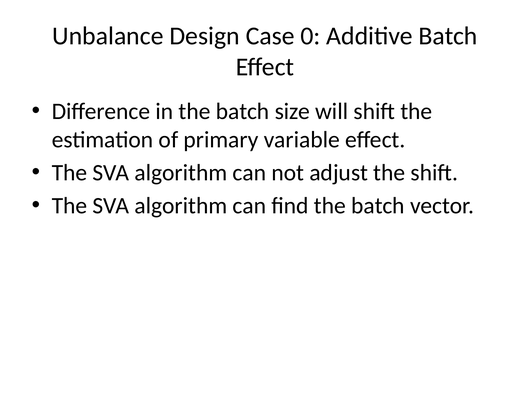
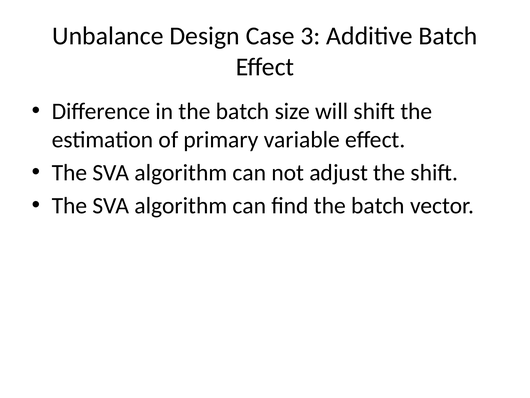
0: 0 -> 3 (310, 36)
